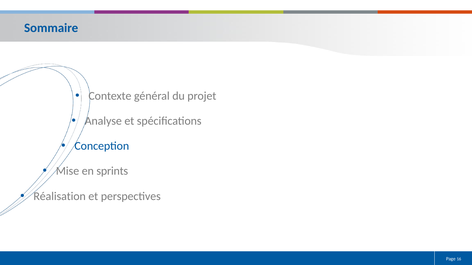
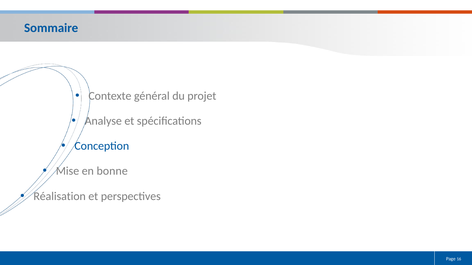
sprints: sprints -> bonne (112, 171)
